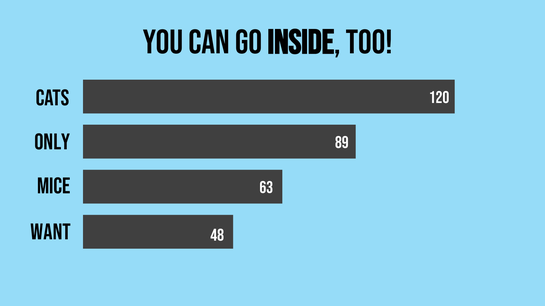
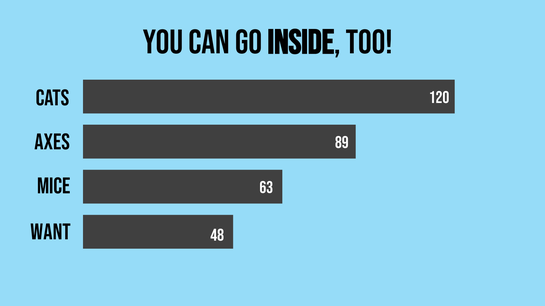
ONLY: ONLY -> AXES (52, 142)
